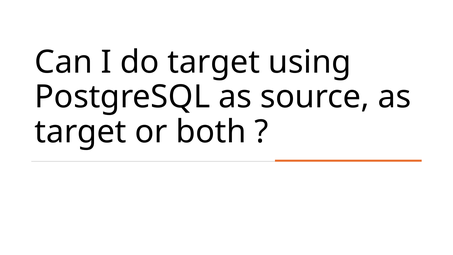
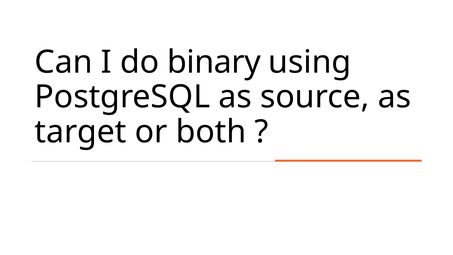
do target: target -> binary (214, 62)
